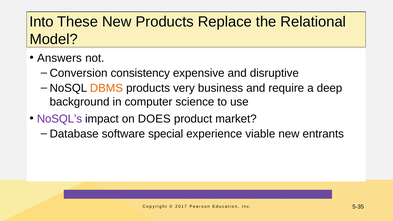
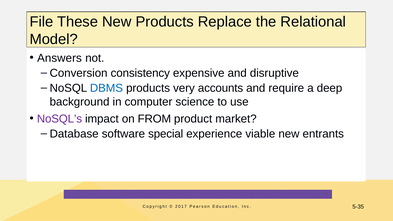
Into: Into -> File (41, 22)
DBMS colour: orange -> blue (106, 88)
business: business -> accounts (221, 88)
DOES: DOES -> FROM (154, 119)
